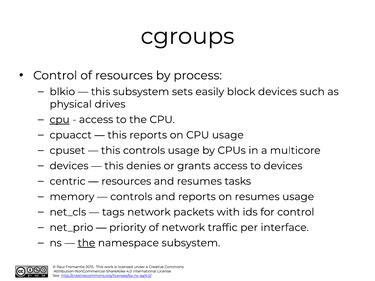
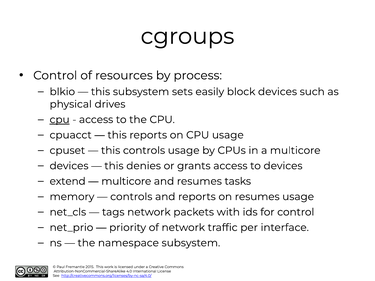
centric: centric -> extend (68, 181)
resources: resources -> multicore (126, 181)
the underline: present -> none (86, 243)
